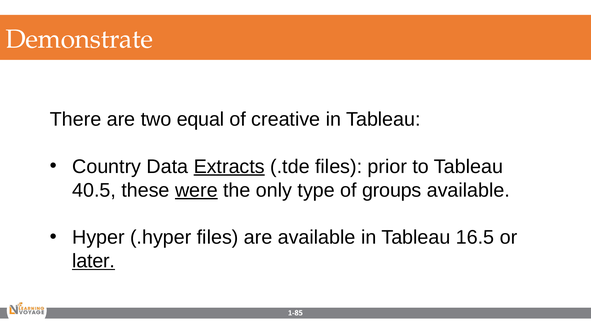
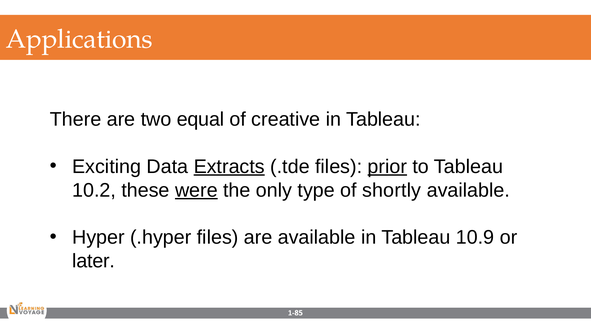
Demonstrate: Demonstrate -> Applications (79, 39)
Country: Country -> Exciting (107, 167)
prior underline: none -> present (387, 167)
40.5: 40.5 -> 10.2 (94, 190)
groups: groups -> shortly (392, 190)
16.5: 16.5 -> 10.9 (475, 238)
later underline: present -> none (94, 261)
